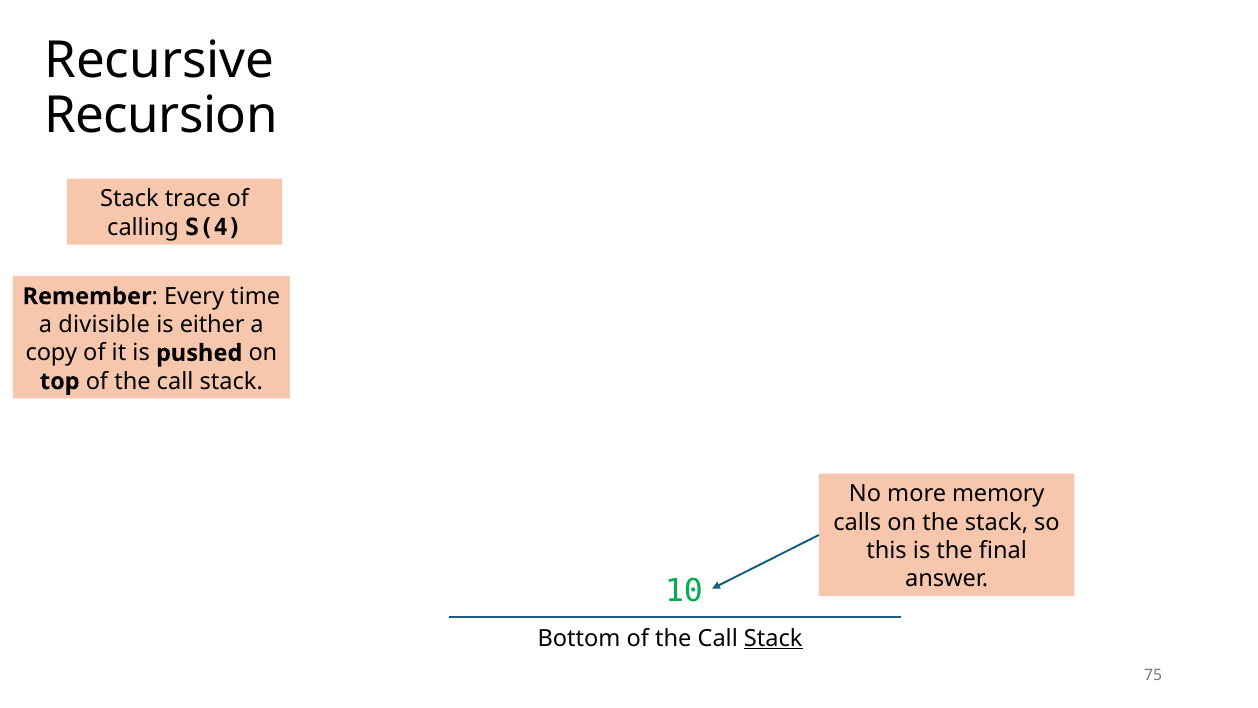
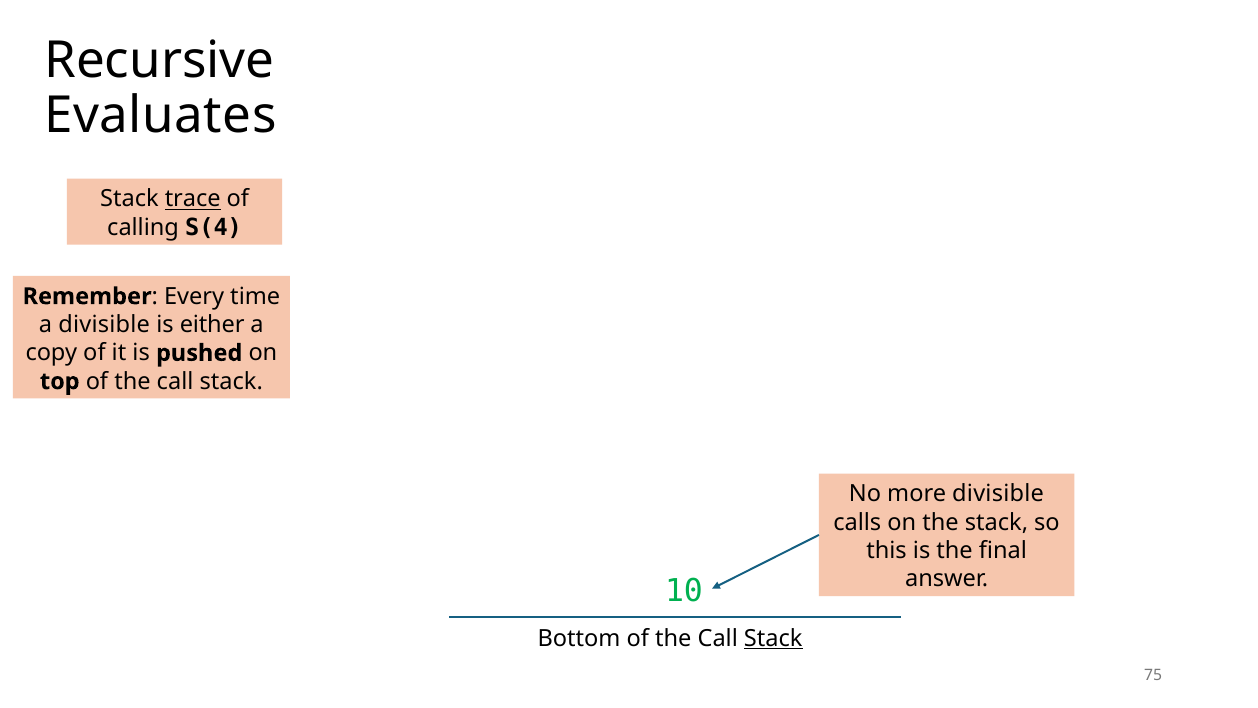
Recursion: Recursion -> Evaluates (161, 115)
trace underline: none -> present (193, 199)
more memory: memory -> divisible (998, 494)
